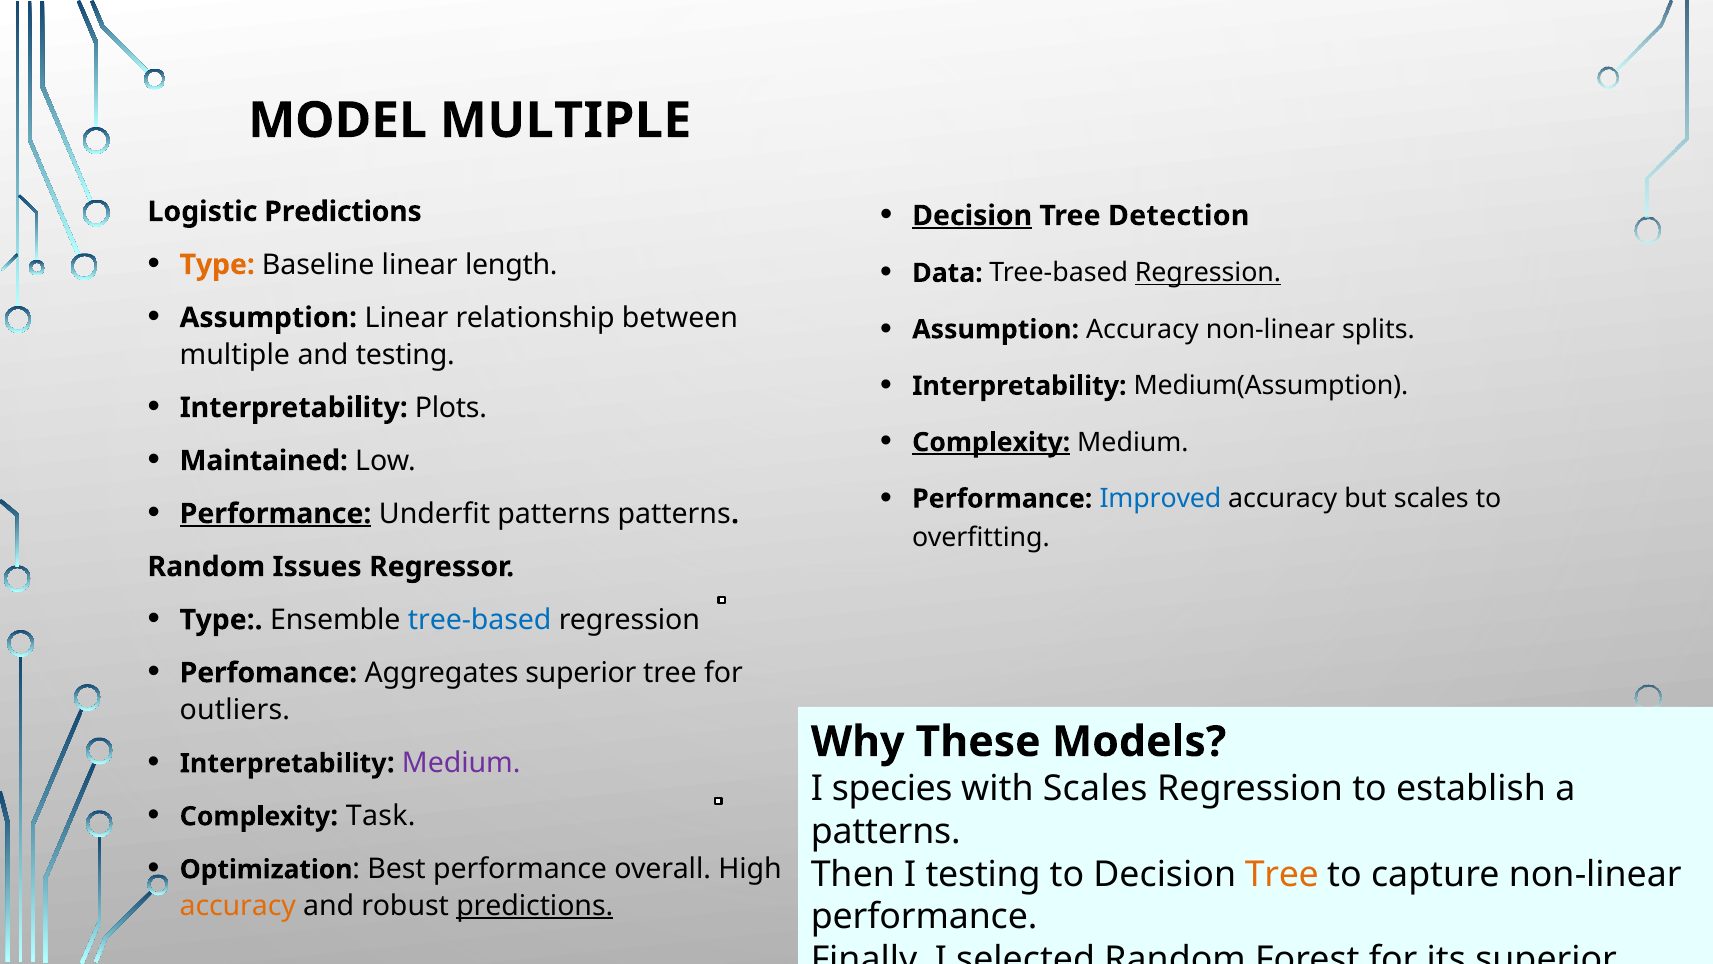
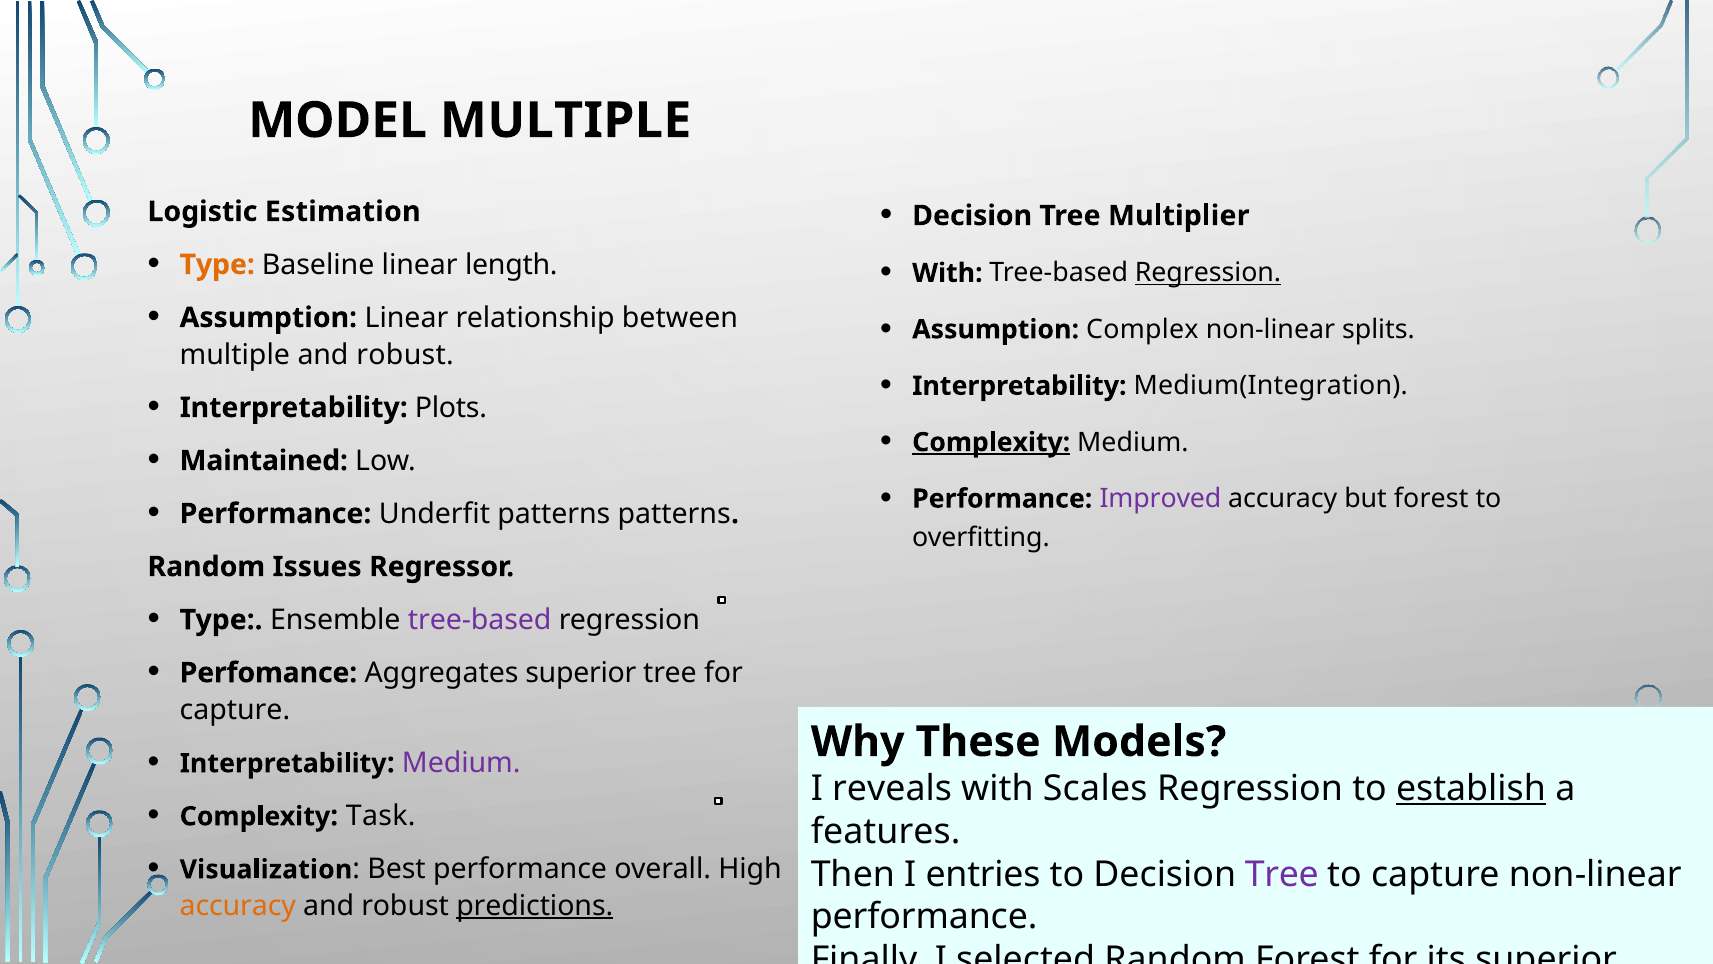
Decision underline: present -> none (972, 216)
Detection: Detection -> Multiplier (1179, 216)
Logistic Predictions: Predictions -> Estimation (343, 212)
Data: Data -> With (947, 273)
Assumption Accuracy: Accuracy -> Complex (1142, 329)
testing: testing -> robust (405, 355)
Medium(Assumption: Medium(Assumption -> Medium(Integration (1271, 386)
Improved colour: blue -> purple (1160, 499)
but scales: scales -> forest (1431, 499)
Performance underline: present -> none (276, 514)
tree-based colour: blue -> purple (480, 620)
outliers: outliers -> capture (235, 710)
species: species -> reveals (892, 788)
establish underline: none -> present (1471, 788)
patterns: patterns -> features (886, 831)
Optimization: Optimization -> Visualization (266, 869)
I testing: testing -> entries (983, 874)
Tree colour: orange -> purple (1282, 874)
